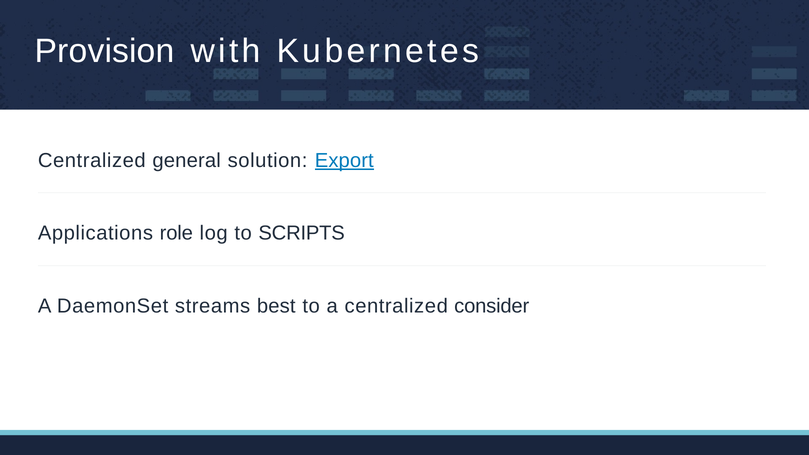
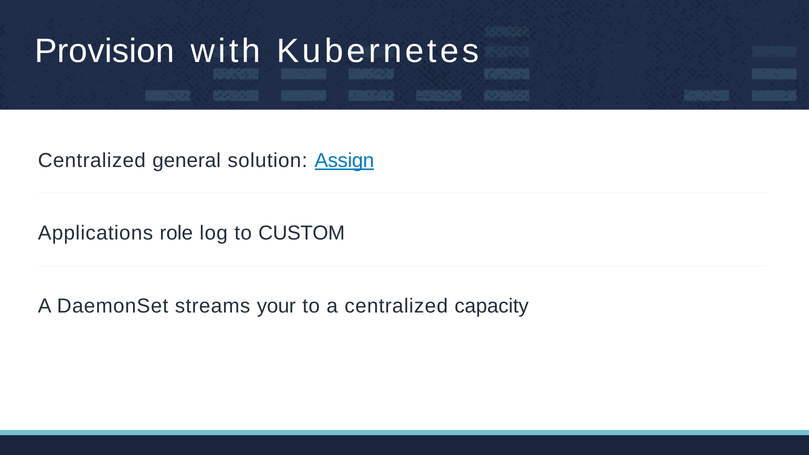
Export: Export -> Assign (344, 160)
SCRIPTS: SCRIPTS -> CUSTOM (302, 233)
best: best -> your (276, 306)
consider: consider -> capacity (492, 306)
